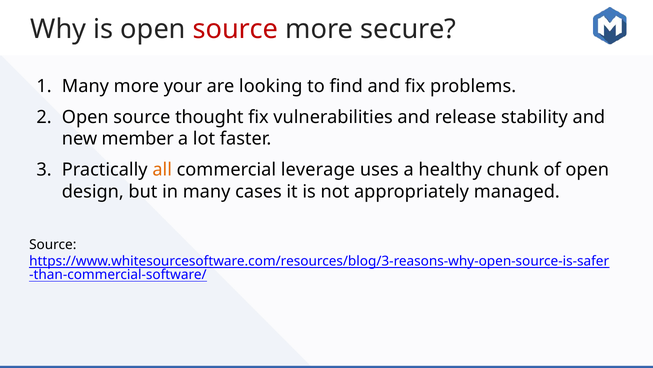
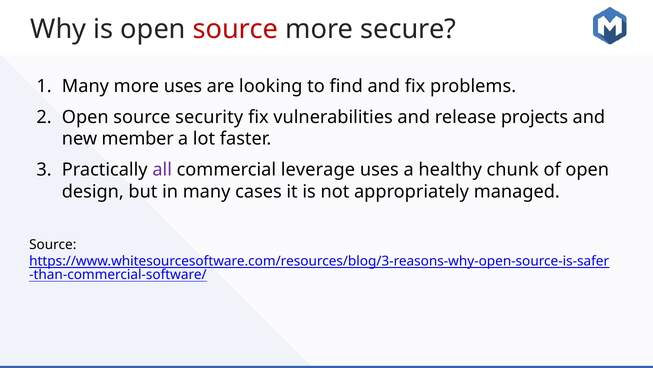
more your: your -> uses (183, 86)
thought: thought -> security (209, 117)
stability: stability -> projects (535, 117)
all colour: orange -> purple (162, 170)
